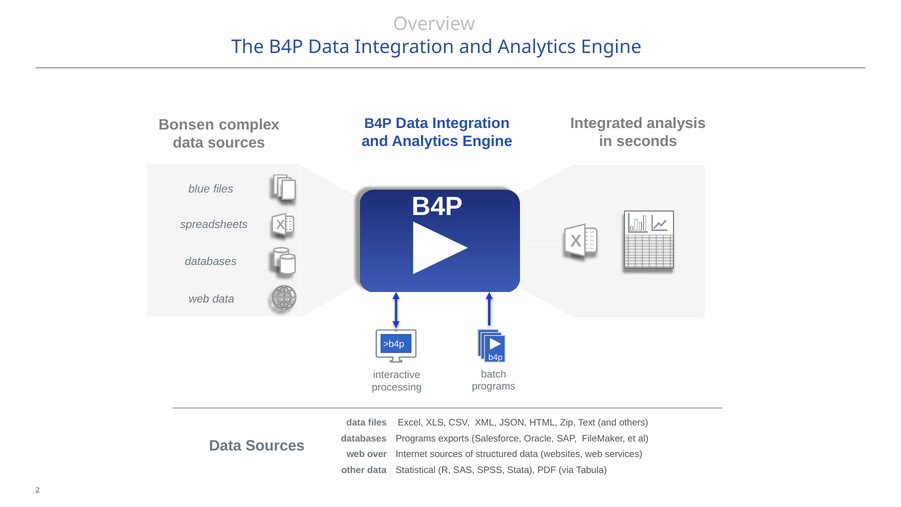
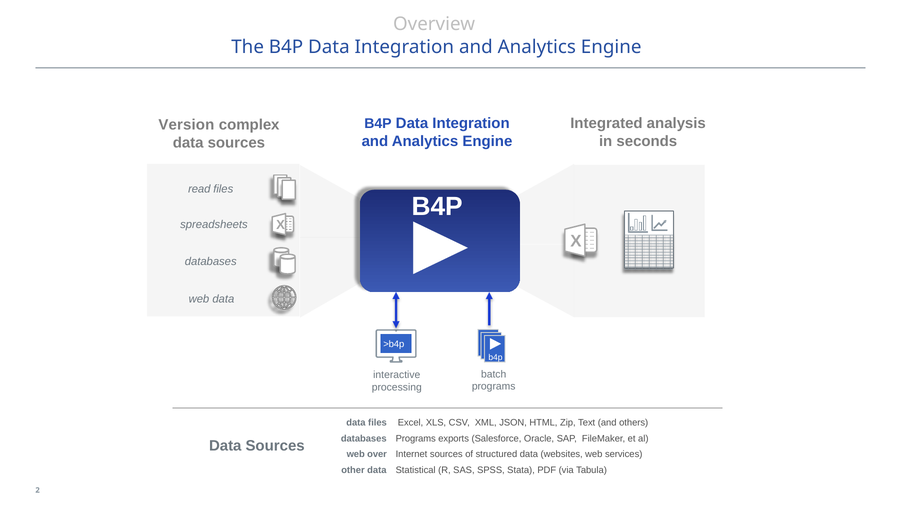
Bonsen: Bonsen -> Version (186, 125)
blue: blue -> read (199, 189)
